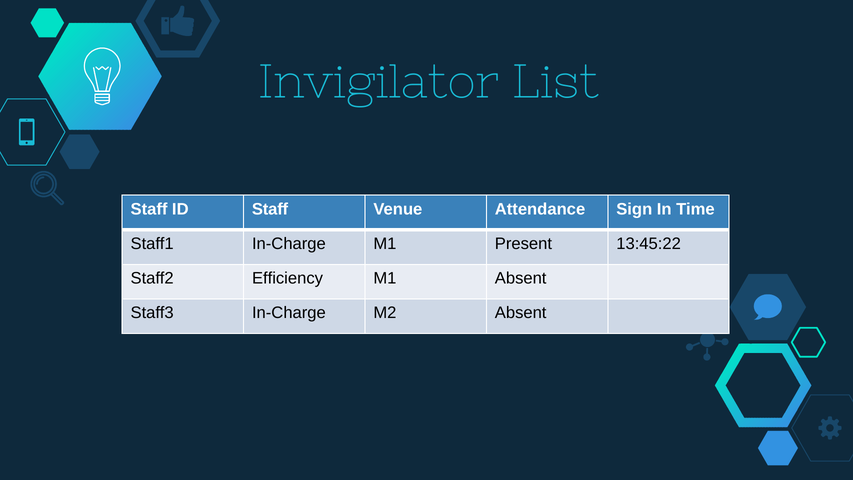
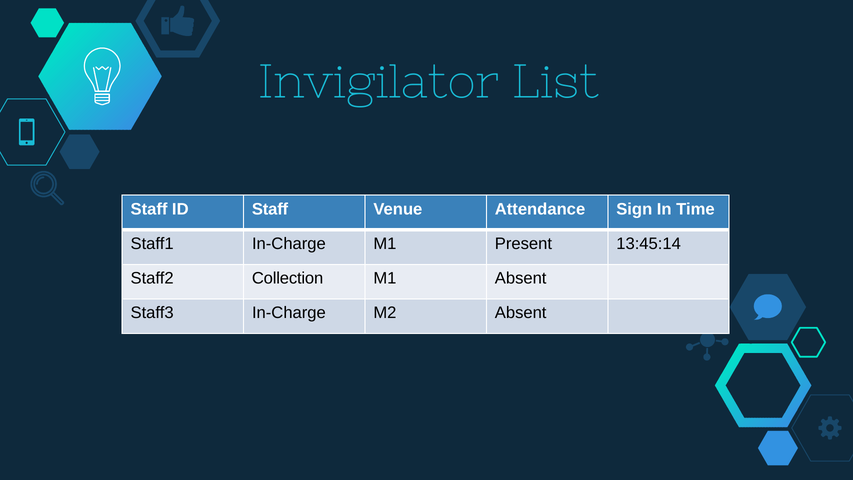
13:45:22: 13:45:22 -> 13:45:14 (649, 244)
Efficiency: Efficiency -> Collection (288, 278)
